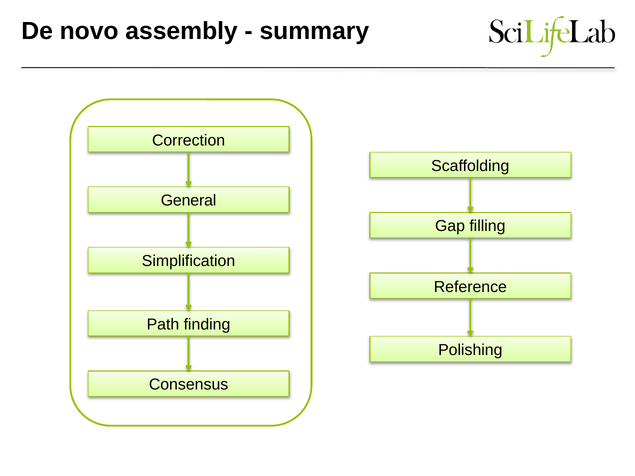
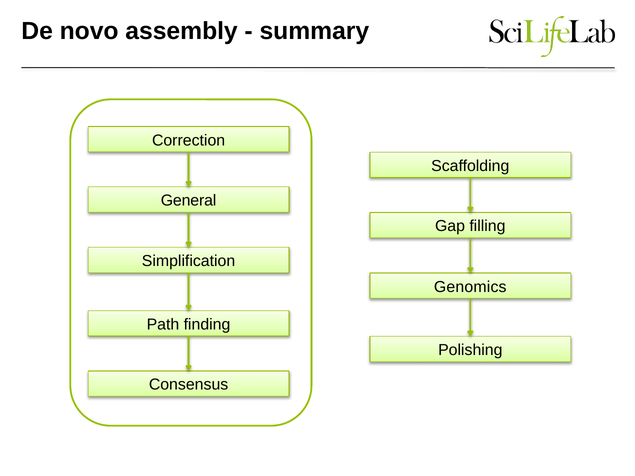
Reference: Reference -> Genomics (470, 287)
